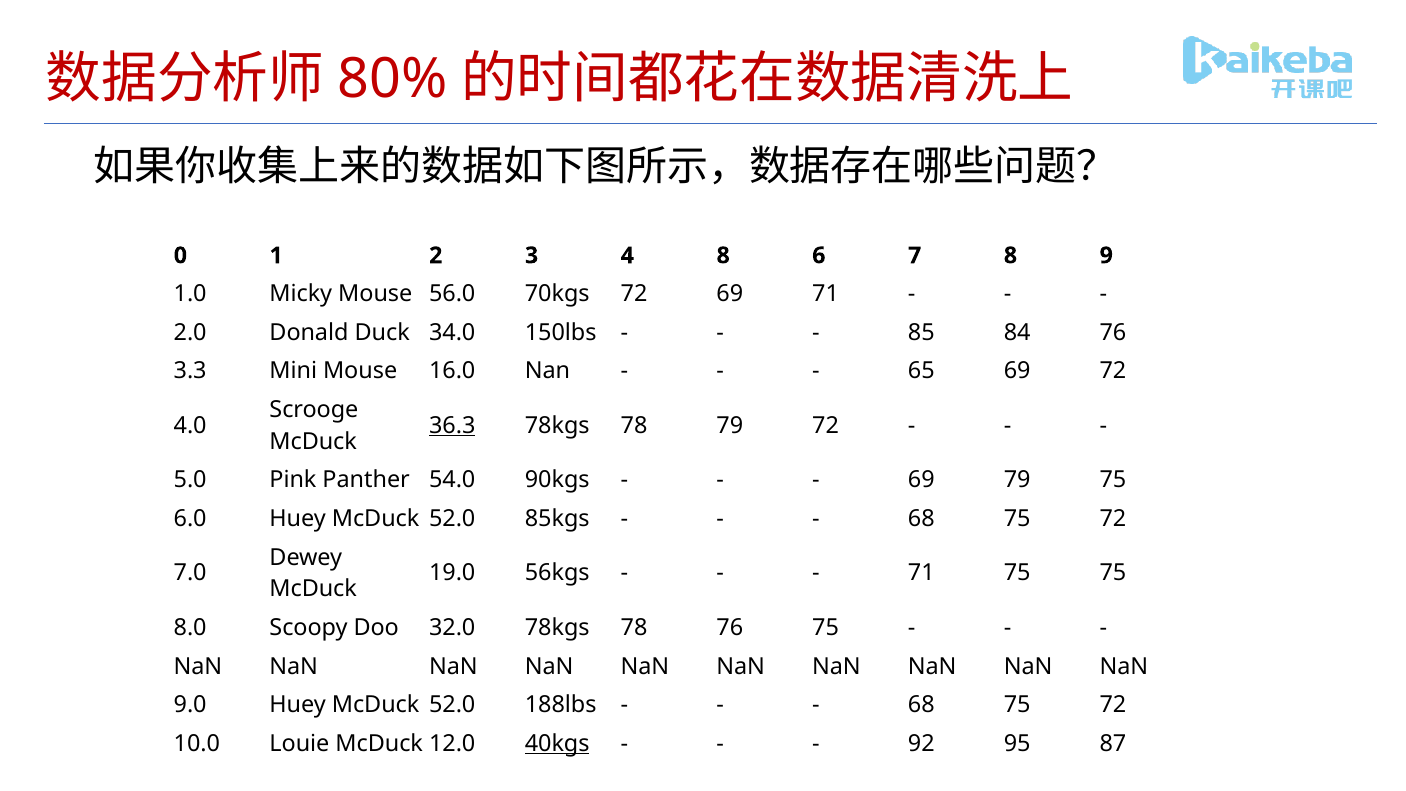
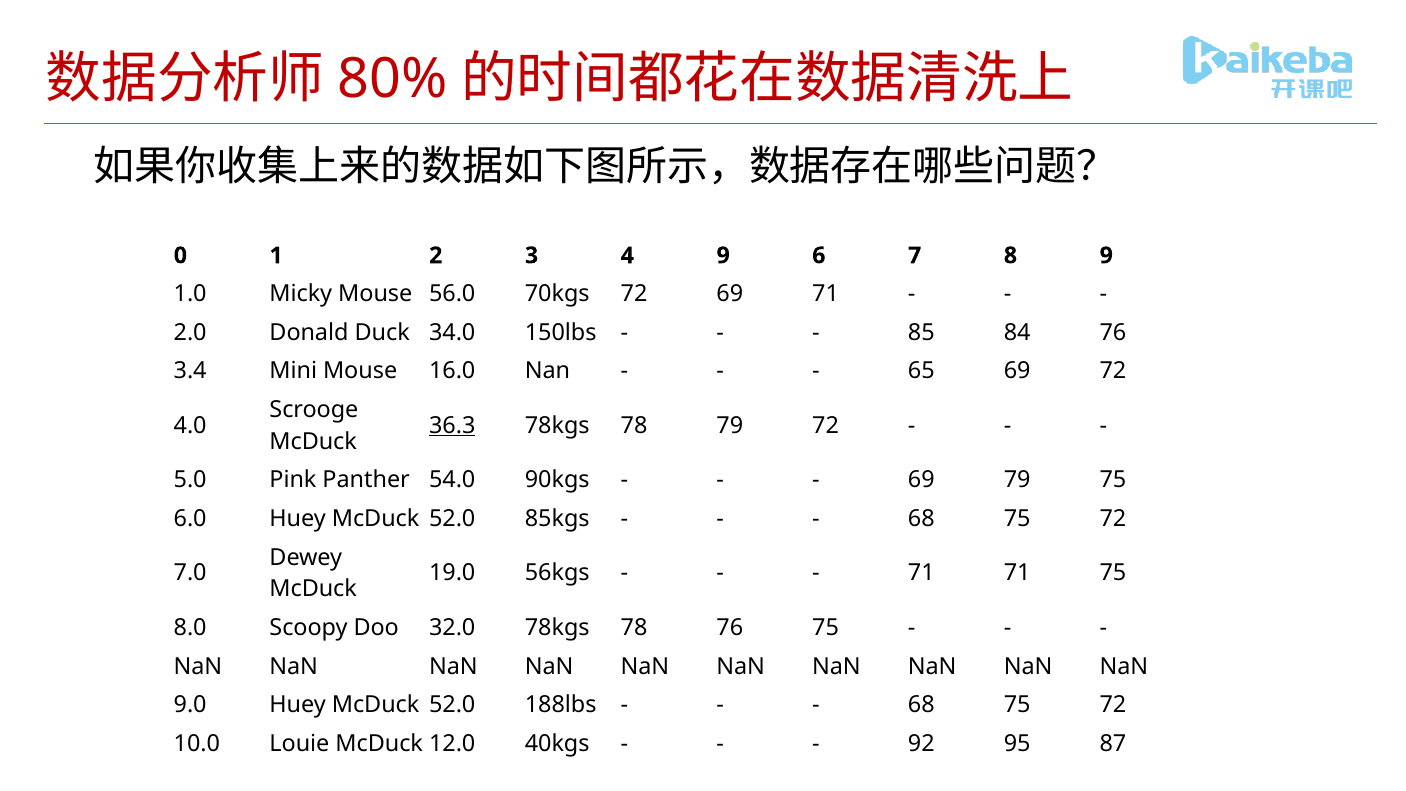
4 8: 8 -> 9 (723, 255)
3.3: 3.3 -> 3.4 (190, 371)
71 75: 75 -> 71 (1017, 573)
40kgs underline: present -> none (557, 743)
